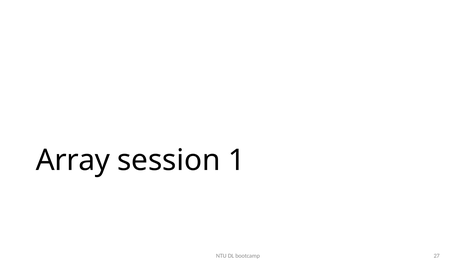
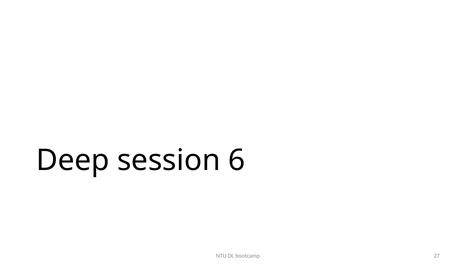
Array: Array -> Deep (73, 160)
1: 1 -> 6 (237, 160)
